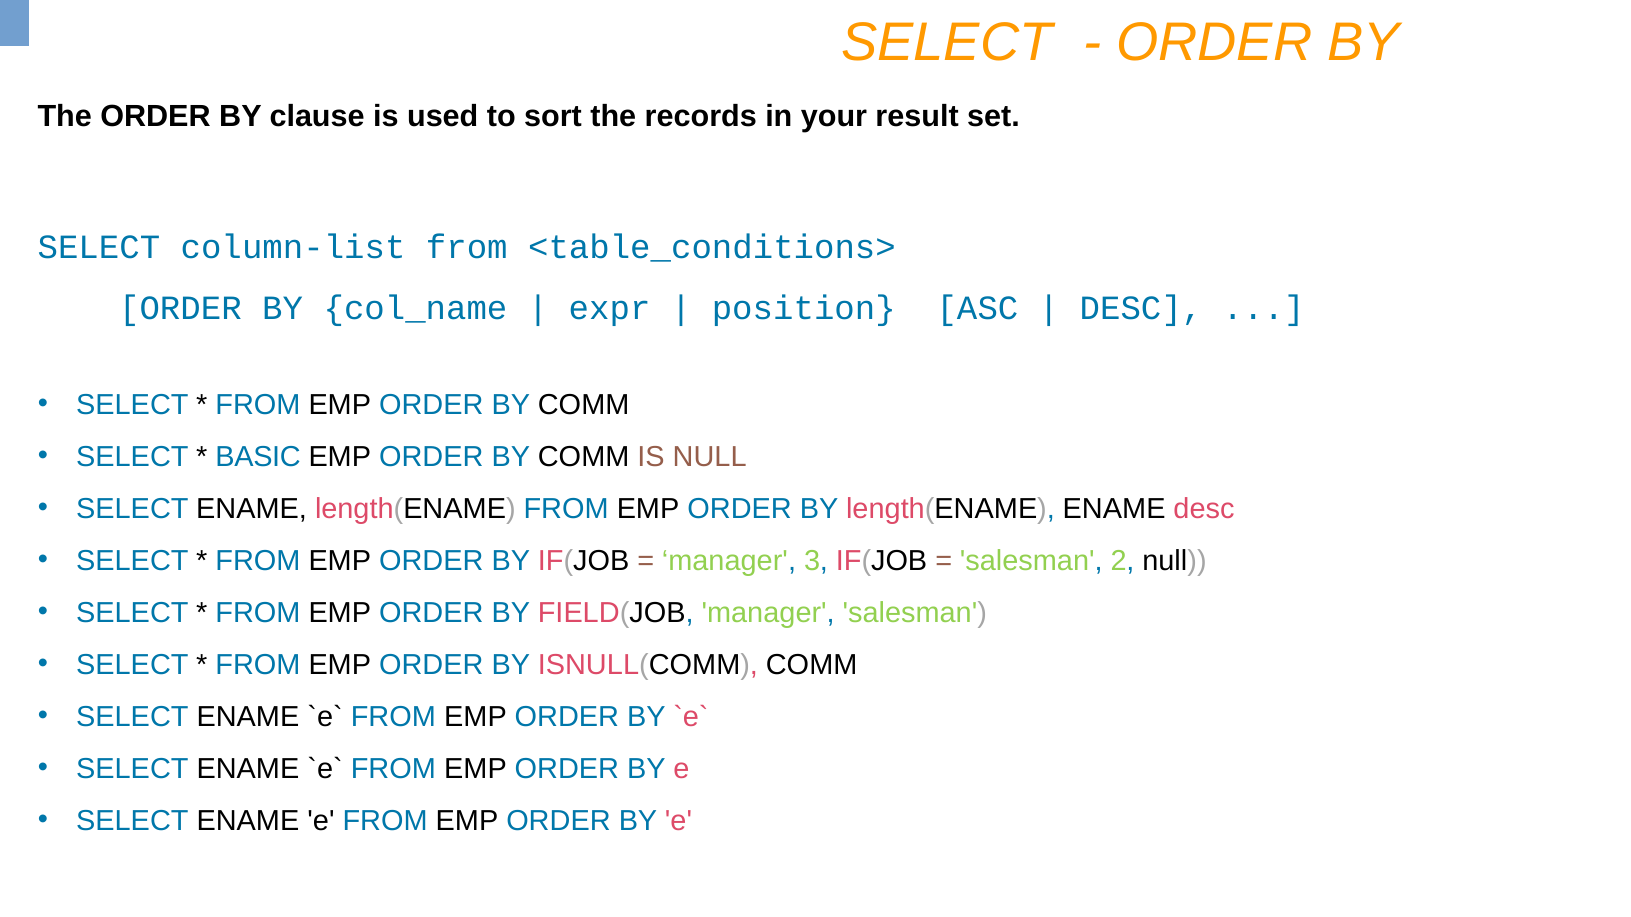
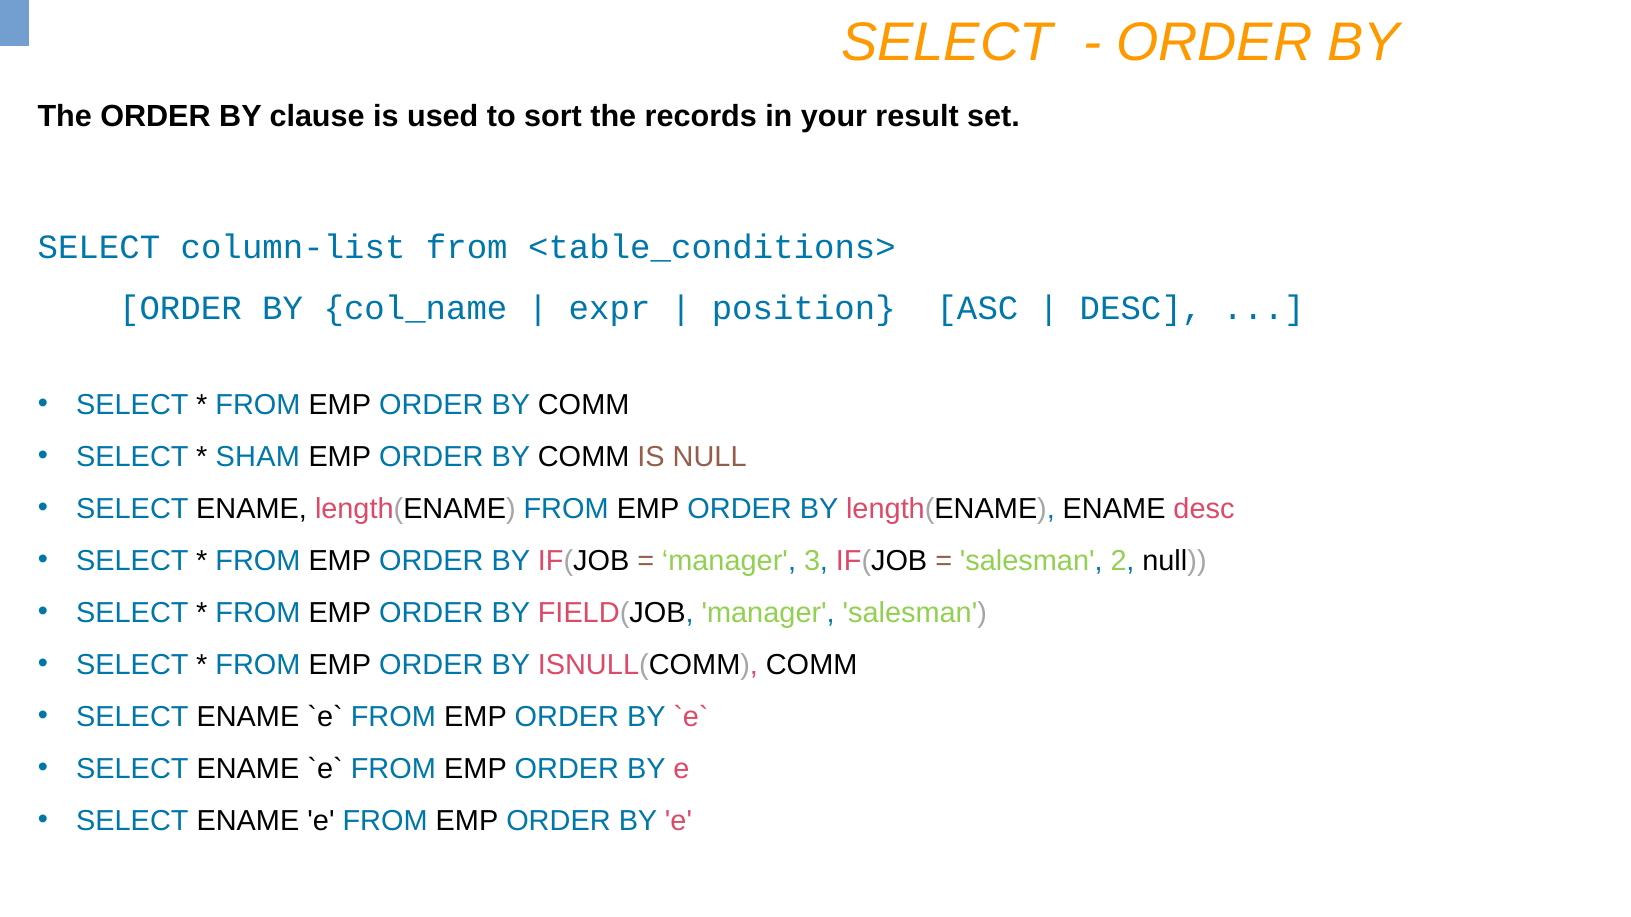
BASIC: BASIC -> SHAM (258, 457)
